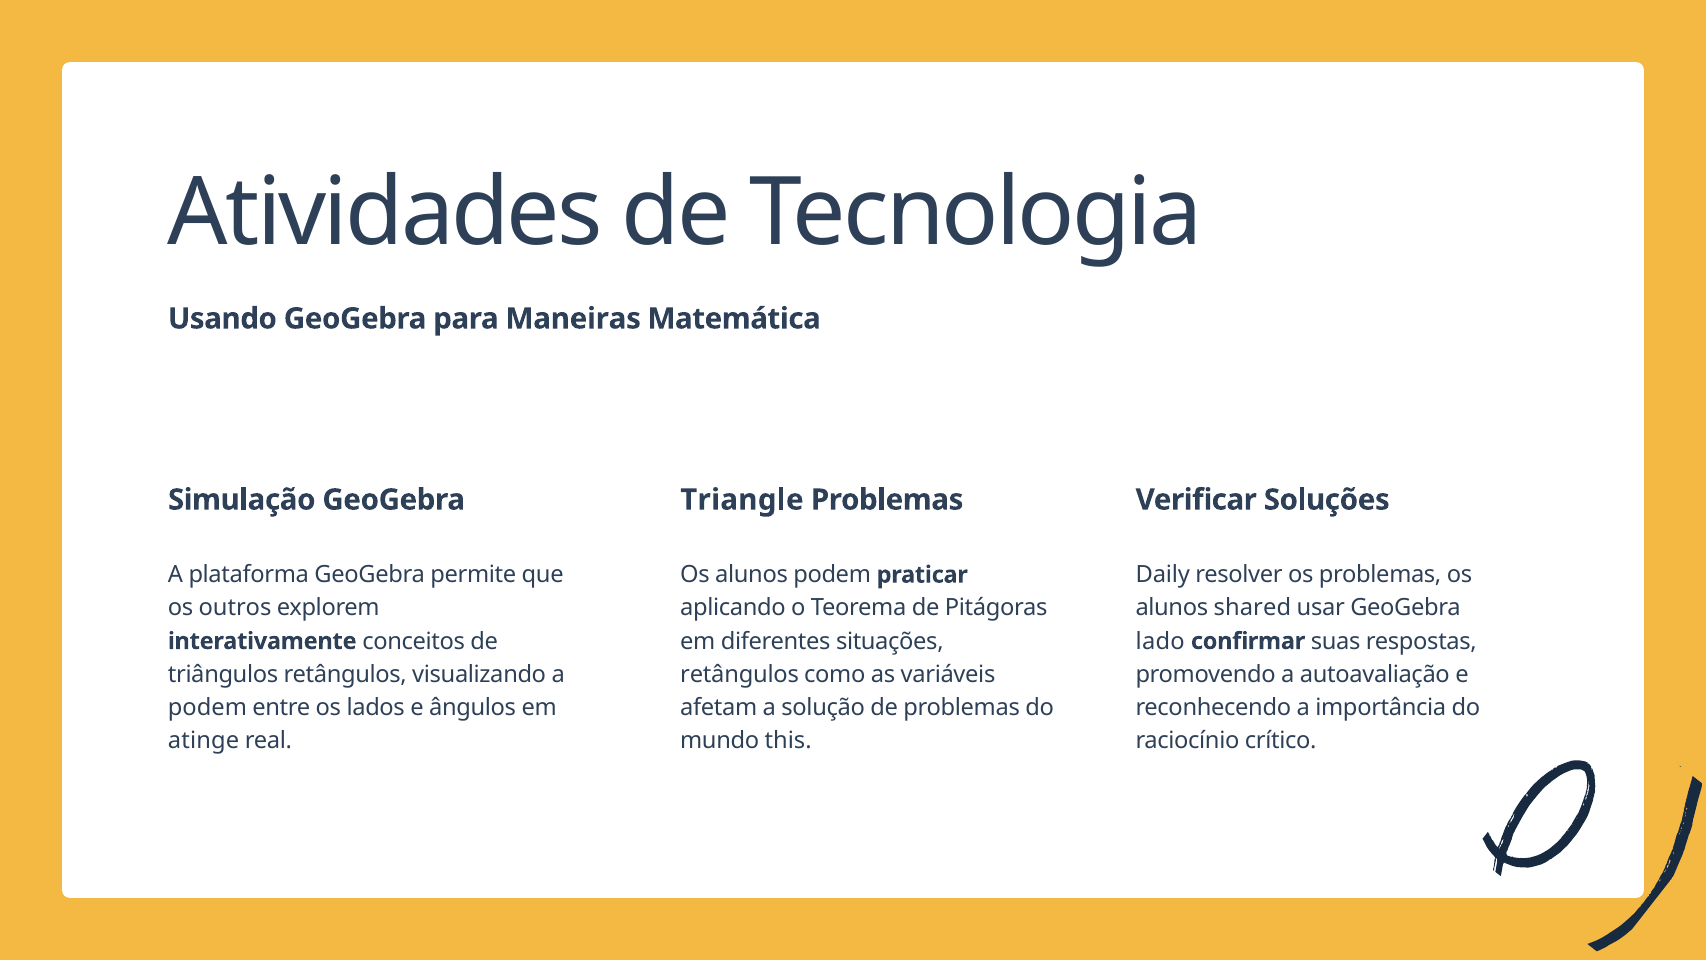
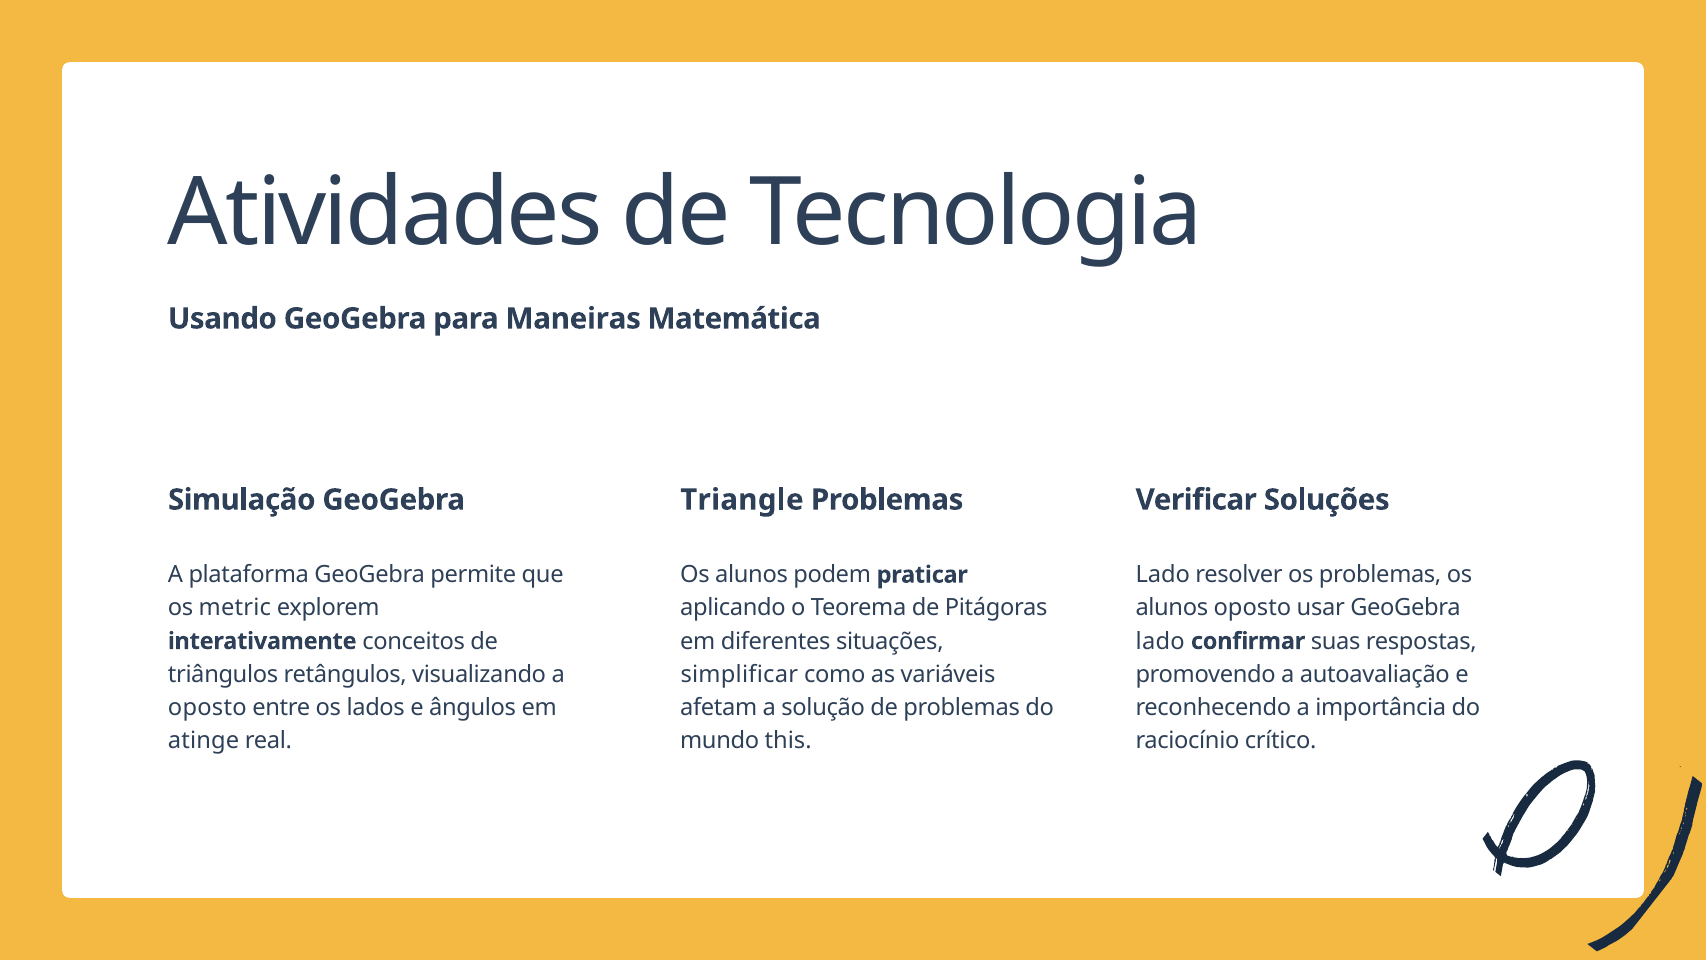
Daily: Daily -> Lado (1163, 575)
outros: outros -> metric (235, 608)
alunos shared: shared -> oposto (1252, 608)
retângulos: retângulos -> simplificar (739, 674)
podem: podem -> oposto (207, 707)
